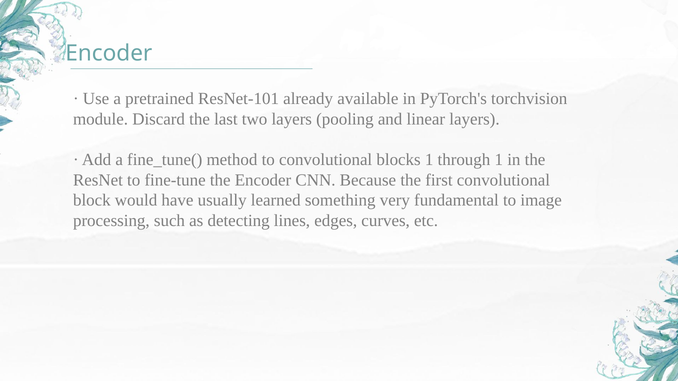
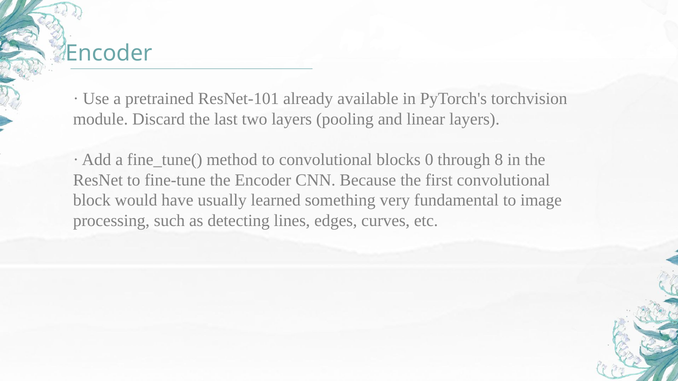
blocks 1: 1 -> 0 (429, 160)
through 1: 1 -> 8 (499, 160)
